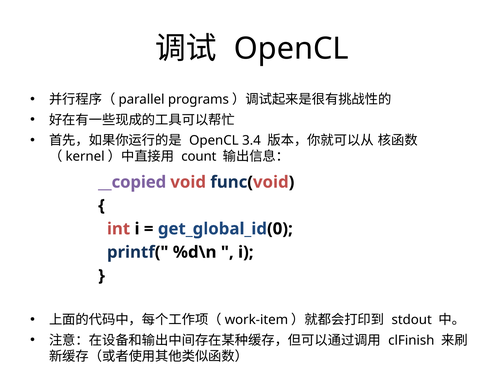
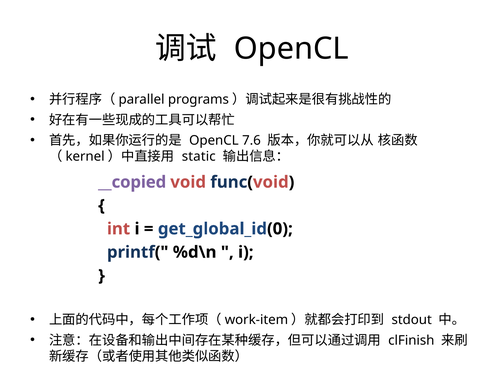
3.4: 3.4 -> 7.6 (251, 140)
count: count -> static (199, 156)
